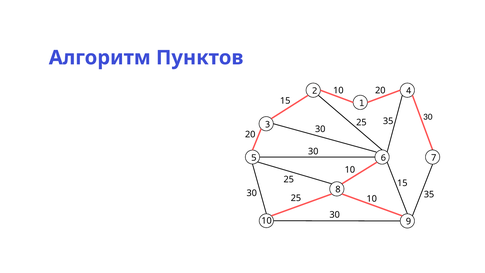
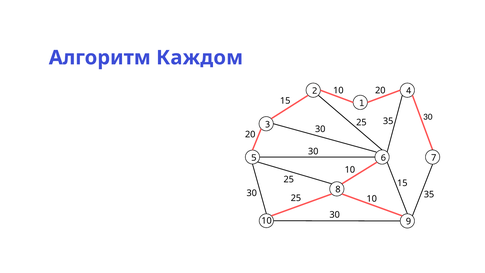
Пунктов: Пунктов -> Каждом (200, 58)
